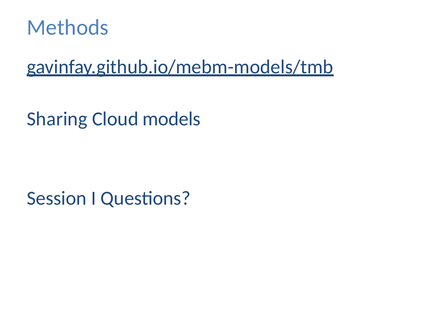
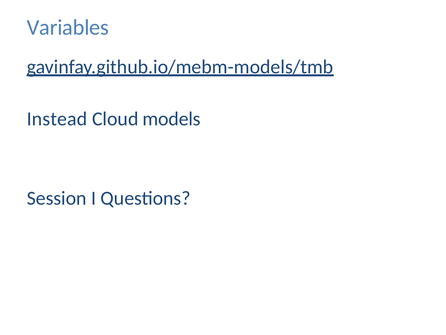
Methods: Methods -> Variables (68, 27)
Sharing: Sharing -> Instead (57, 119)
